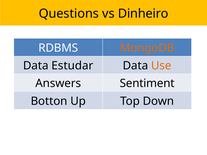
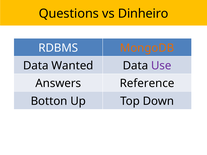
Estudar: Estudar -> Wanted (72, 66)
Use colour: orange -> purple (161, 66)
Sentiment: Sentiment -> Reference (147, 84)
